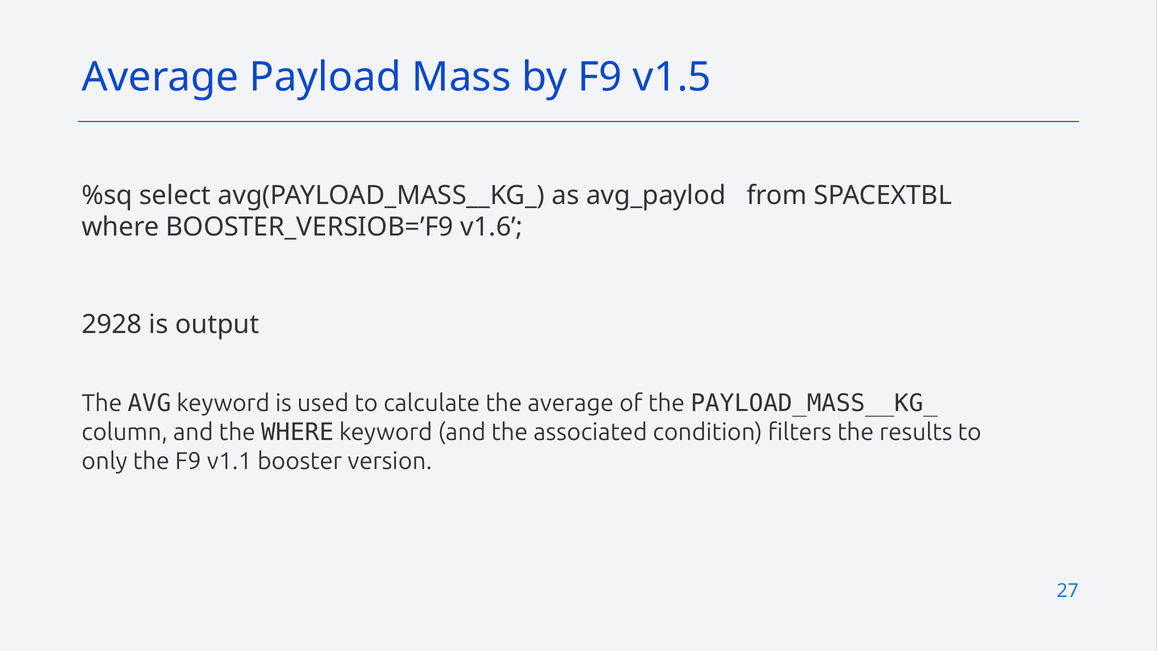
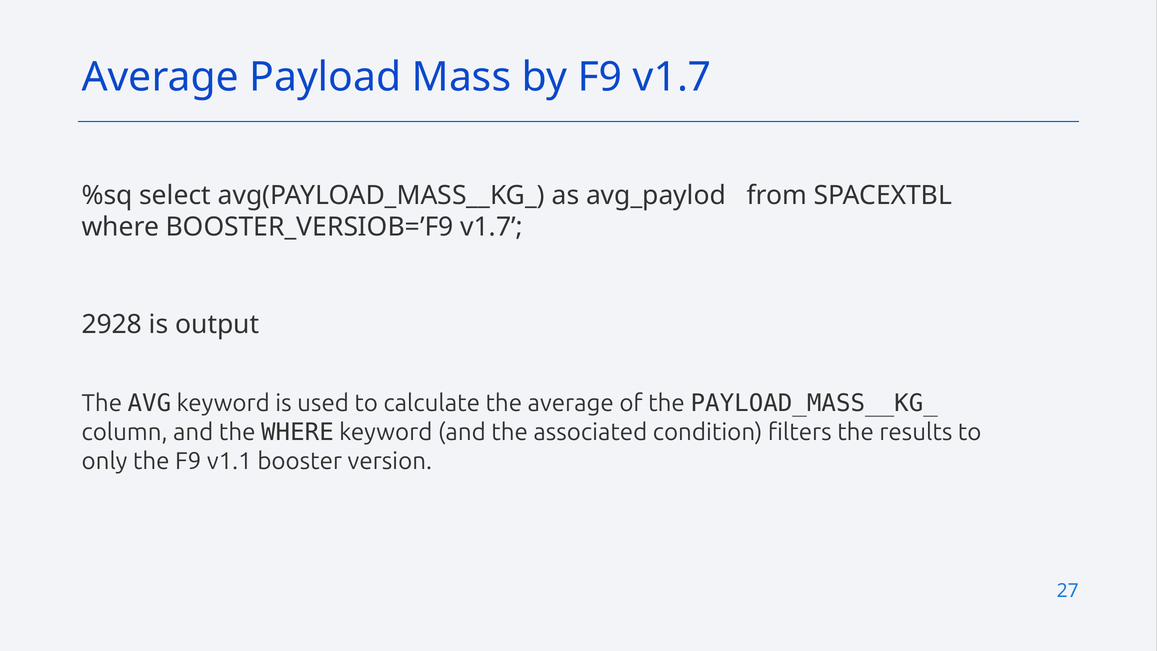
F9 v1.5: v1.5 -> v1.7 (672, 77)
BOOSTER_VERSIOB=’F9 v1.6: v1.6 -> v1.7 (492, 227)
